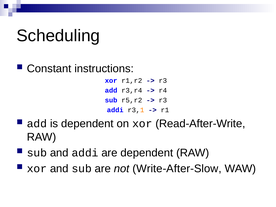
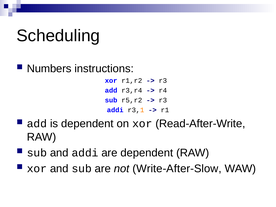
Constant: Constant -> Numbers (49, 69)
